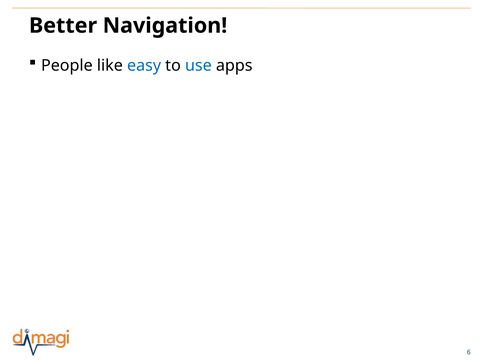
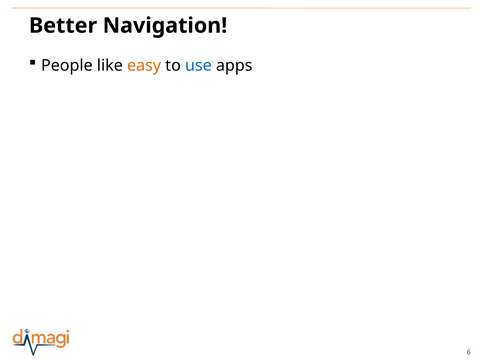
easy colour: blue -> orange (144, 66)
